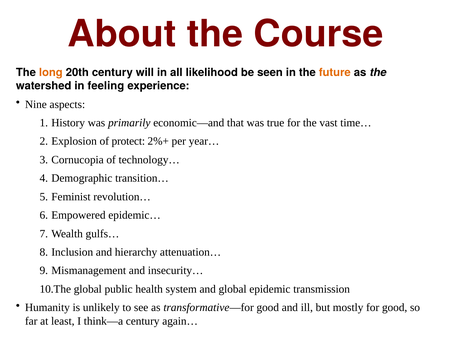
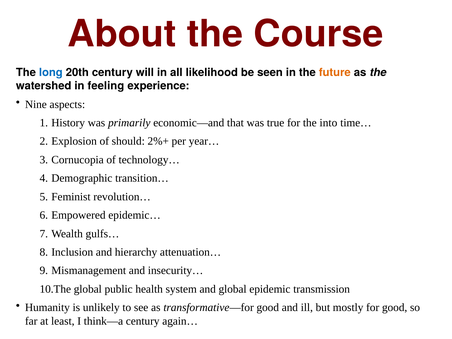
long colour: orange -> blue (51, 72)
vast: vast -> into (328, 123)
protect: protect -> should (128, 141)
